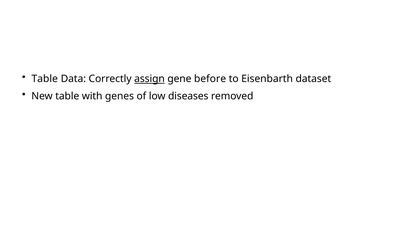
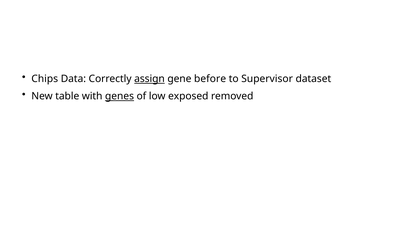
Table: Table -> Chips (45, 79)
Eisenbarth: Eisenbarth -> Supervisor (267, 79)
genes underline: none -> present (120, 96)
diseases: diseases -> exposed (188, 96)
